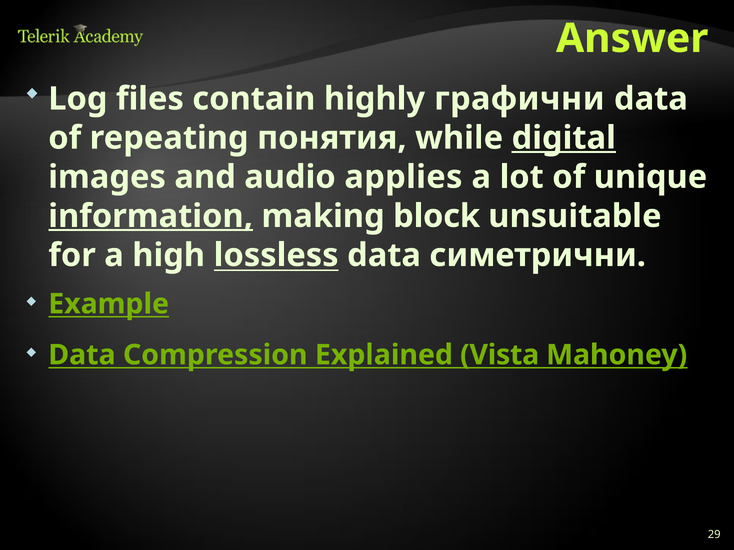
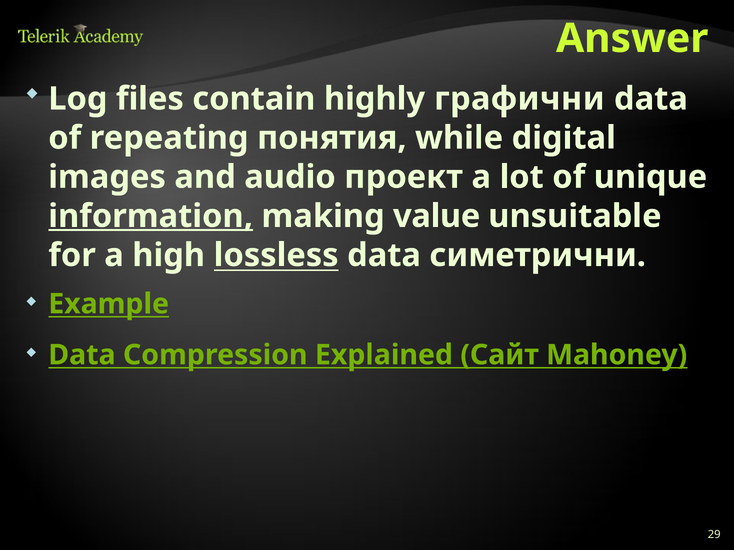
digital underline: present -> none (564, 138)
applies: applies -> проект (403, 177)
block: block -> value (437, 216)
Vista: Vista -> Сайт (500, 355)
